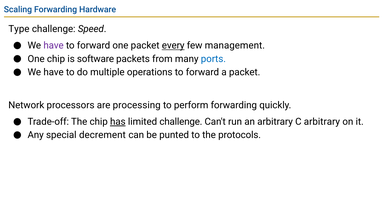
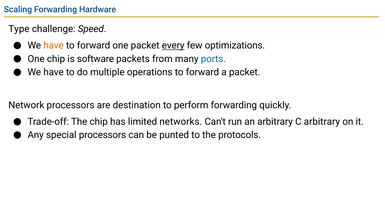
have colour: purple -> orange (54, 45)
management: management -> optimizations (235, 45)
processing: processing -> destination (137, 105)
has underline: present -> none (118, 121)
limited challenge: challenge -> networks (181, 121)
special decrement: decrement -> processors (102, 135)
